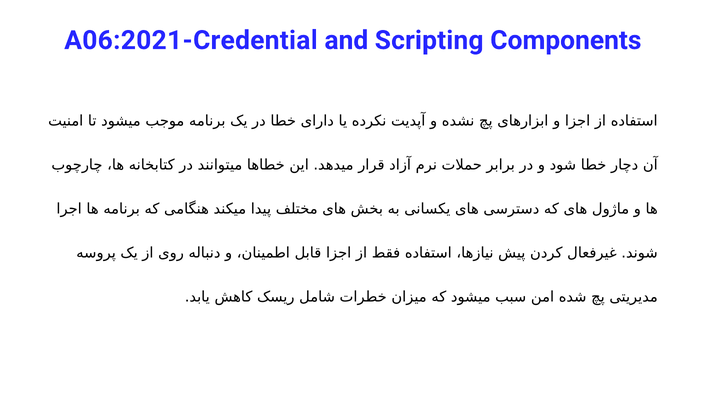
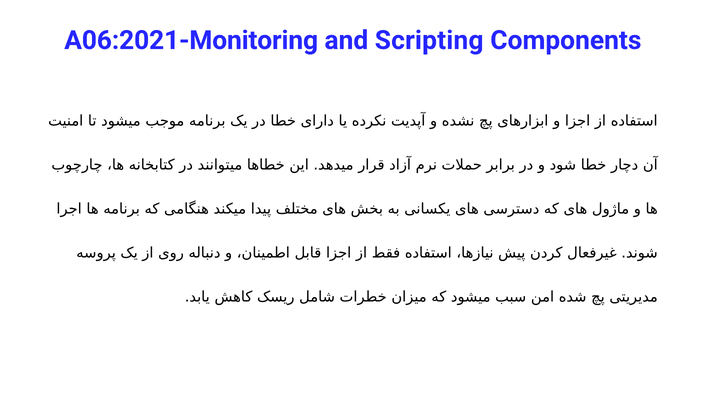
A06:2021-Credential: A06:2021-Credential -> A06:2021-Monitoring (191, 40)
